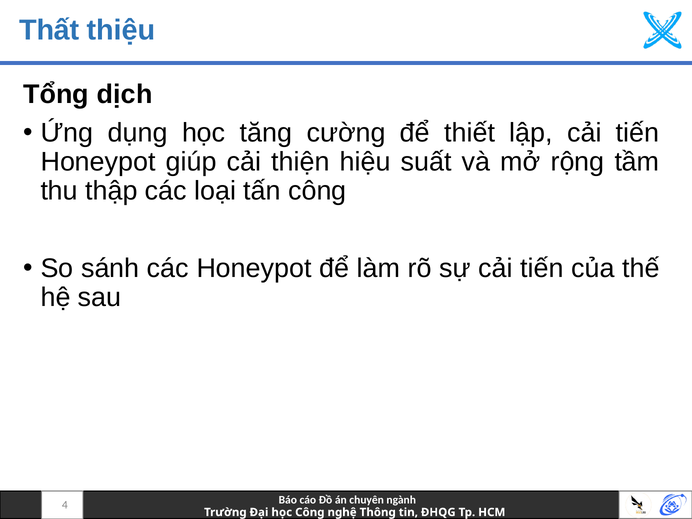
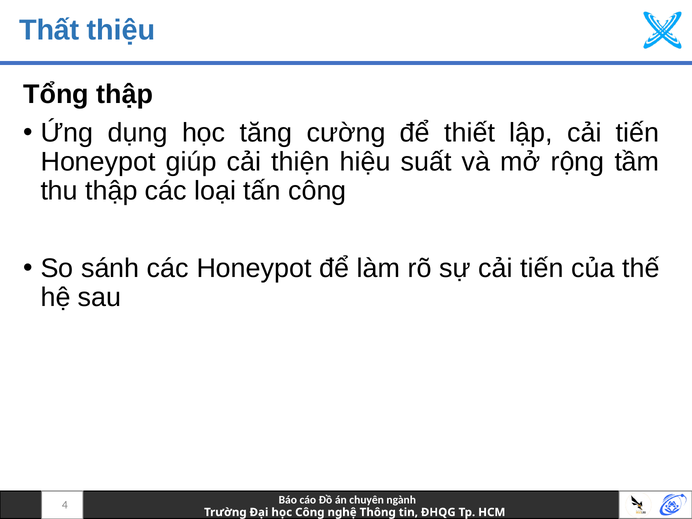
Tổng dịch: dịch -> thập (125, 94)
